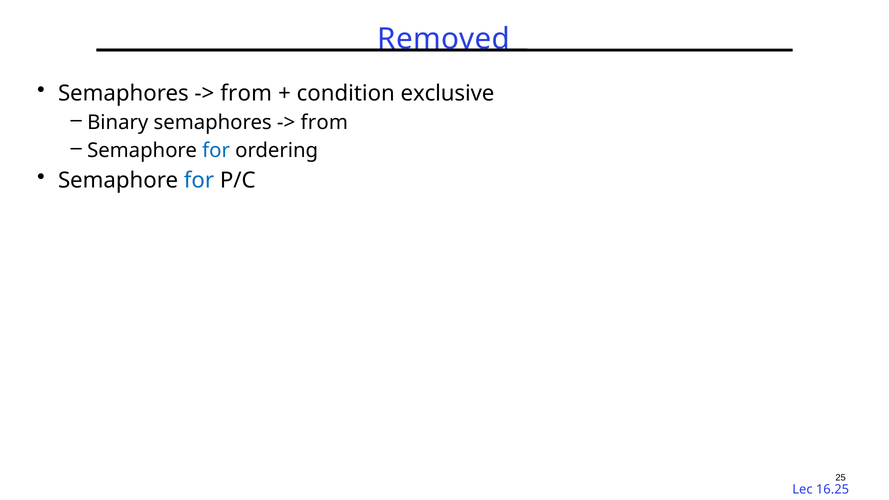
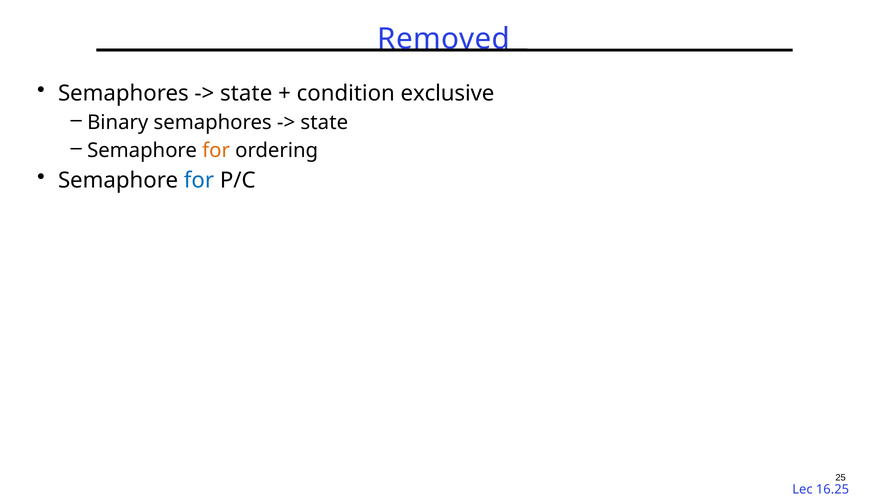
from: from -> state (246, 93)
from: from -> state (324, 122)
for colour: blue -> orange (216, 151)
